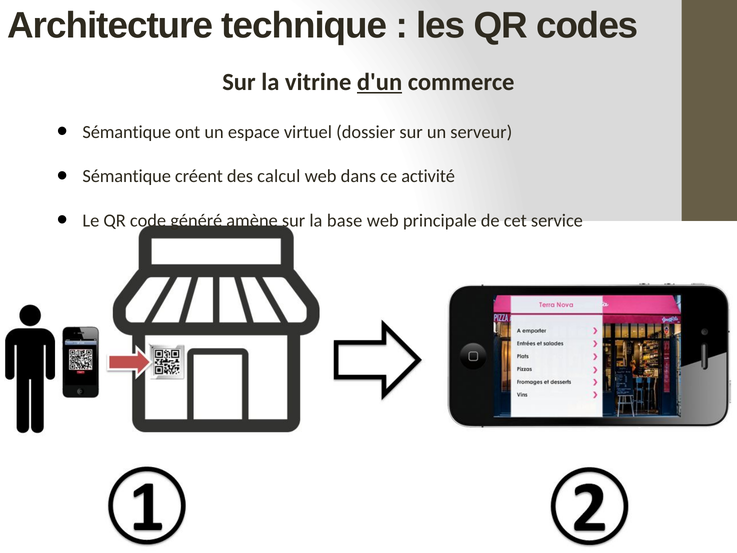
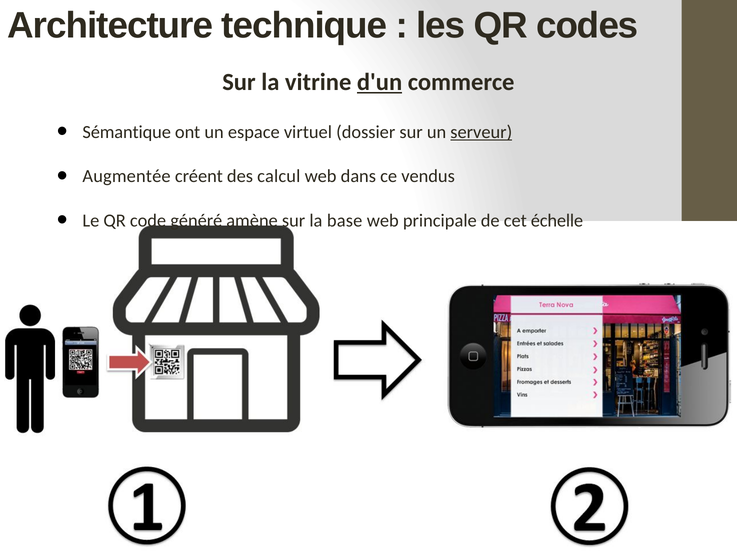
serveur underline: none -> present (481, 132)
Sémantique: Sémantique -> Augmentée (127, 176)
activité: activité -> vendus (428, 176)
service: service -> échelle (557, 220)
